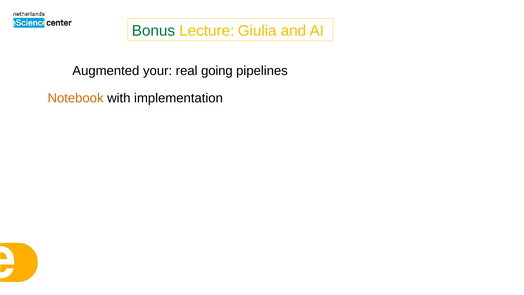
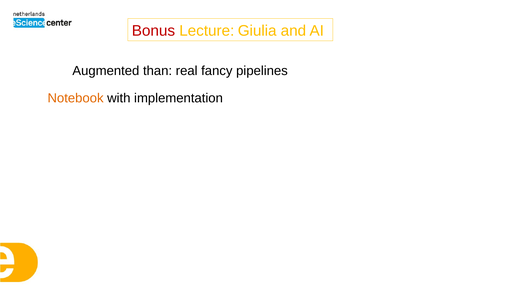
Bonus colour: green -> red (153, 31)
your: your -> than (158, 71)
going: going -> fancy (217, 71)
